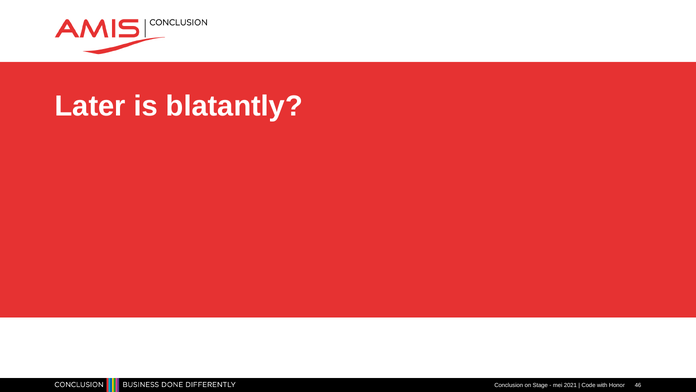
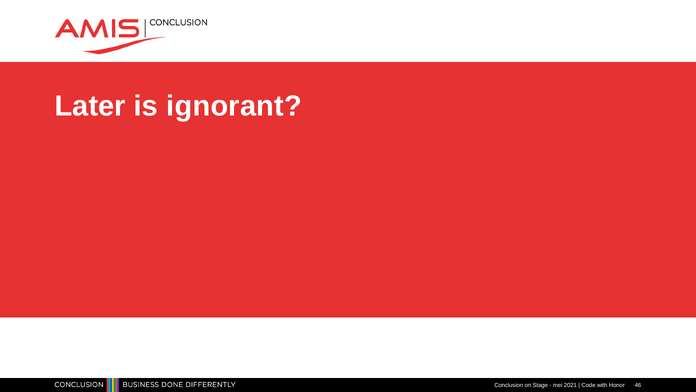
blatantly: blatantly -> ignorant (234, 106)
